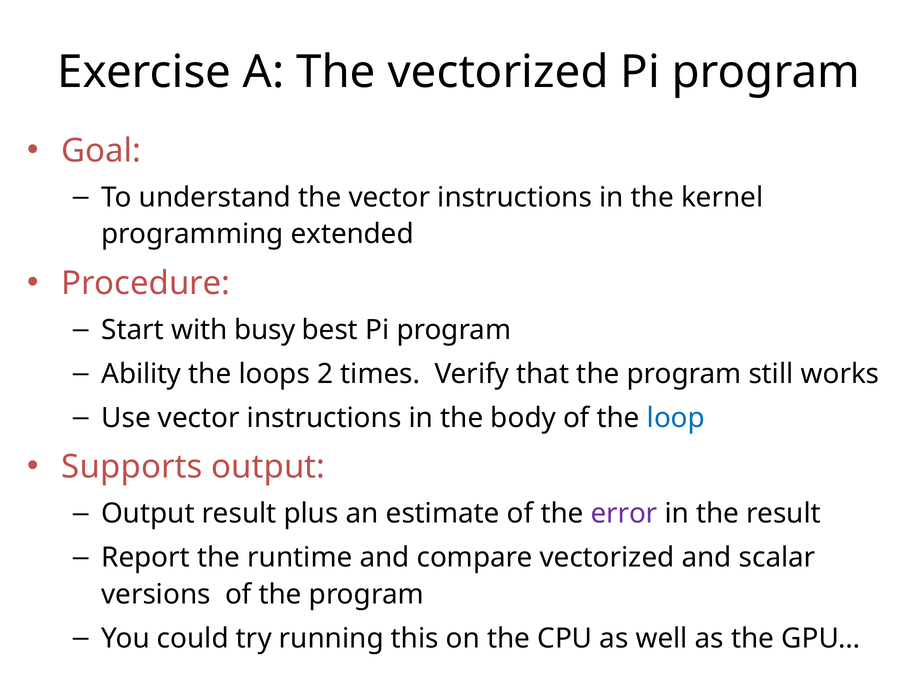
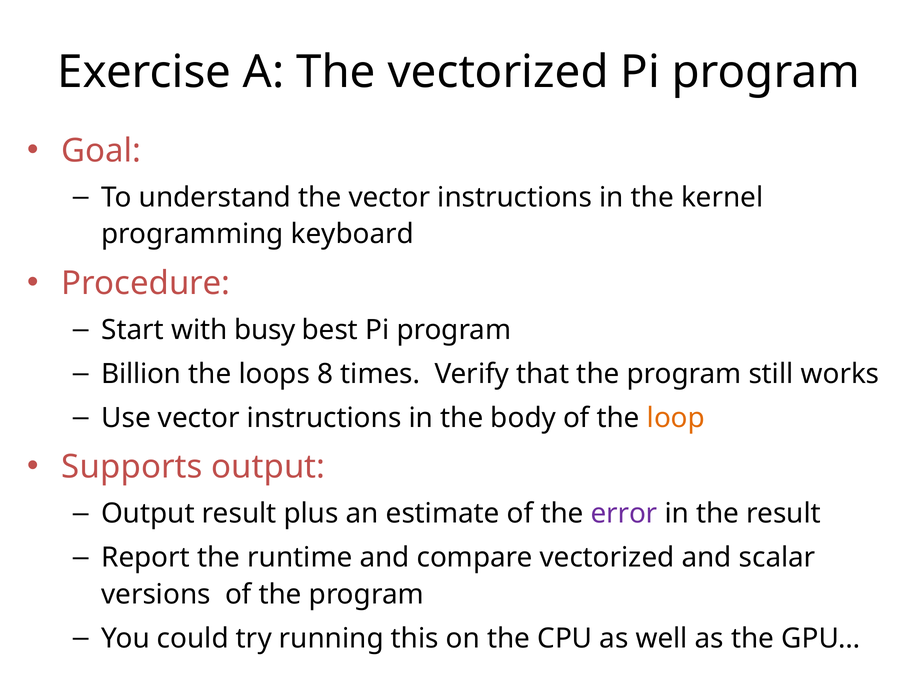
extended: extended -> keyboard (352, 234)
Ability: Ability -> Billion (141, 374)
2: 2 -> 8 (325, 374)
loop colour: blue -> orange (676, 418)
